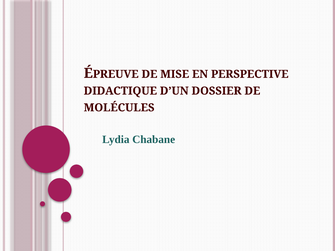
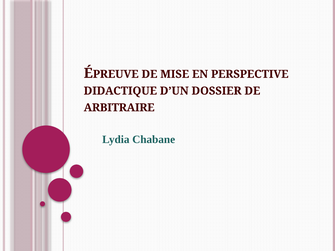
MOLÉCULES: MOLÉCULES -> ARBITRAIRE (119, 108)
